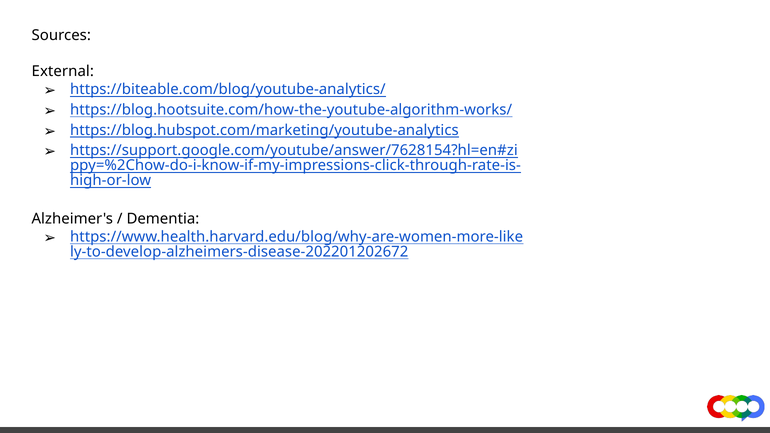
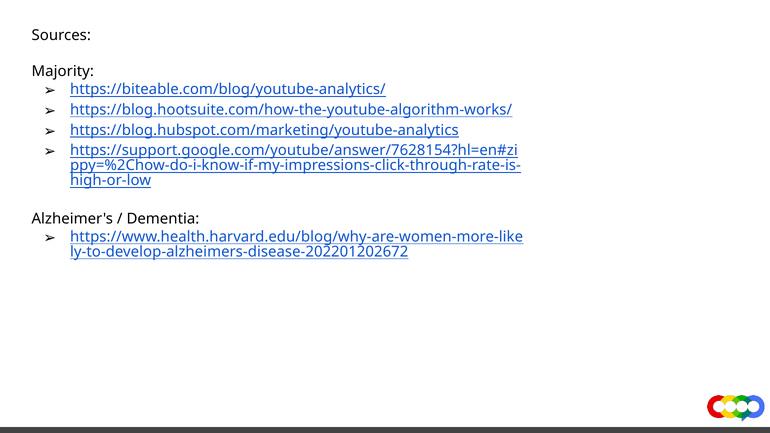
External: External -> Majority (63, 71)
